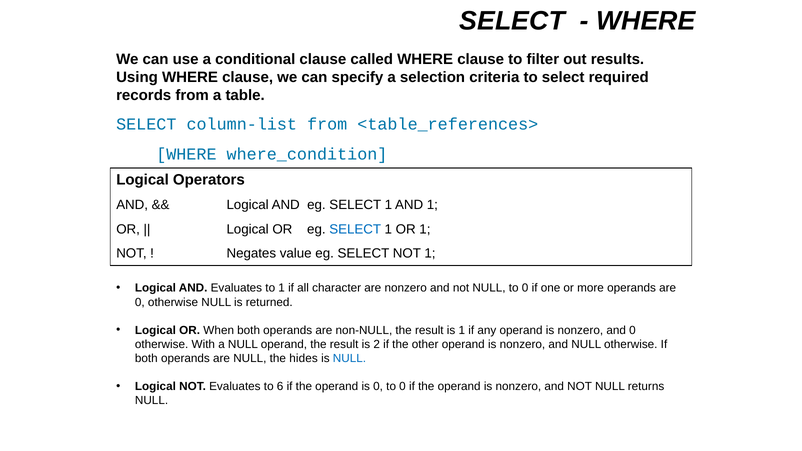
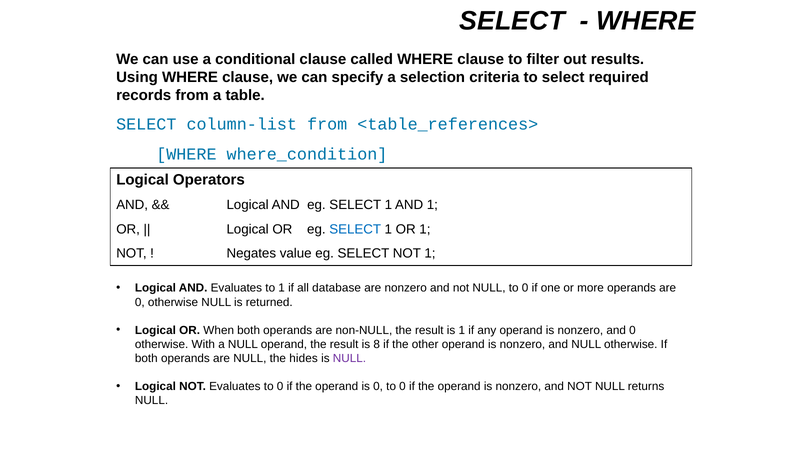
character: character -> database (337, 288)
2: 2 -> 8 (377, 344)
NULL colour: blue -> purple (349, 358)
Evaluates to 6: 6 -> 0 (280, 387)
